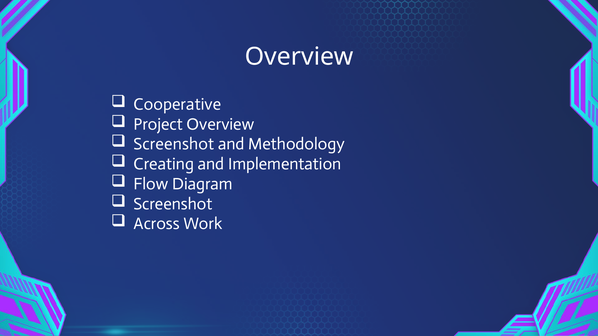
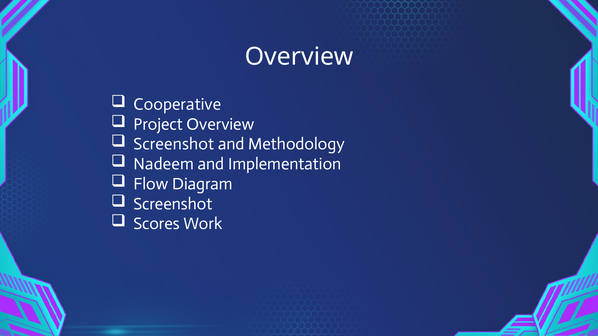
Creating: Creating -> Nadeem (164, 164)
Across: Across -> Scores (157, 224)
